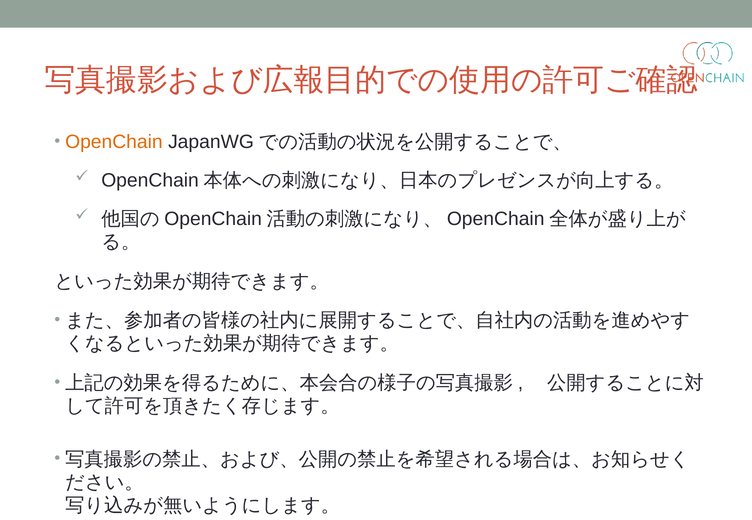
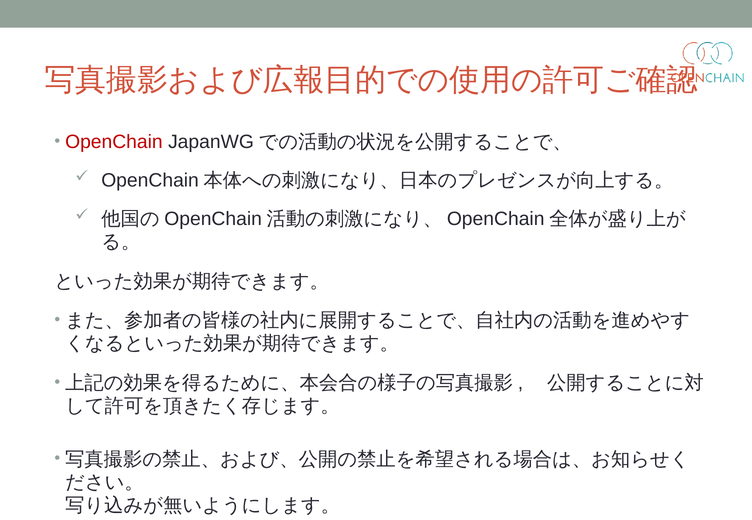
OpenChain colour: orange -> red (114, 142)
